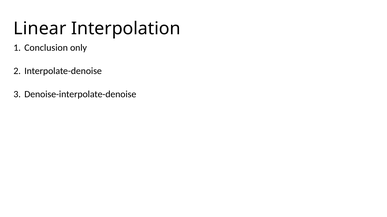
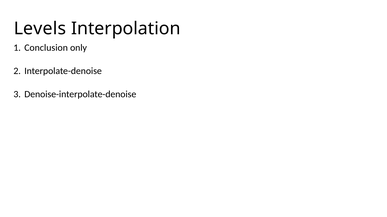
Linear: Linear -> Levels (40, 29)
